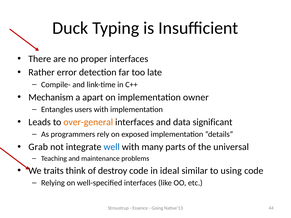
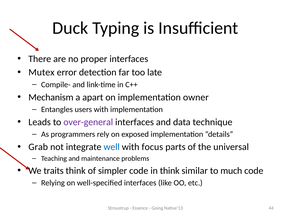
Rather: Rather -> Mutex (41, 72)
over-general colour: orange -> purple (88, 122)
significant: significant -> technique (213, 122)
many: many -> focus (152, 147)
destroy: destroy -> simpler (113, 171)
in ideal: ideal -> think (170, 171)
using: using -> much (231, 171)
